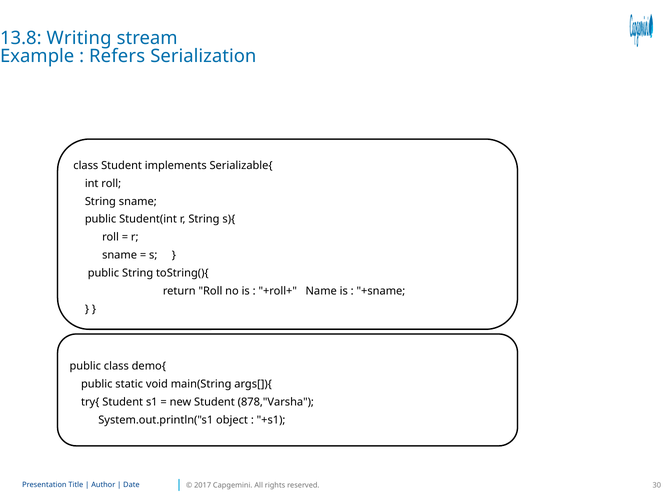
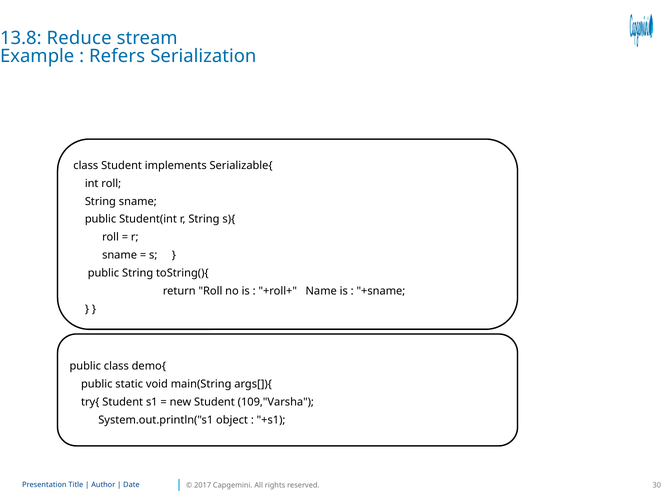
Writing: Writing -> Reduce (79, 38)
878,"Varsha: 878,"Varsha -> 109,"Varsha (276, 402)
